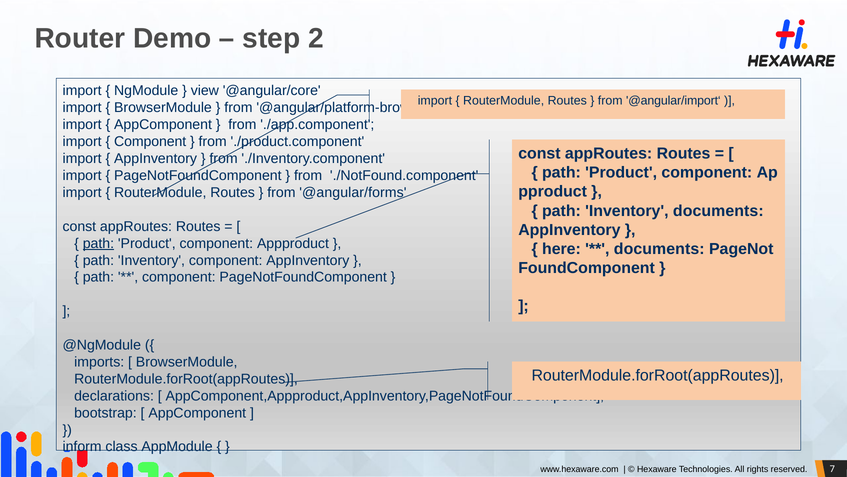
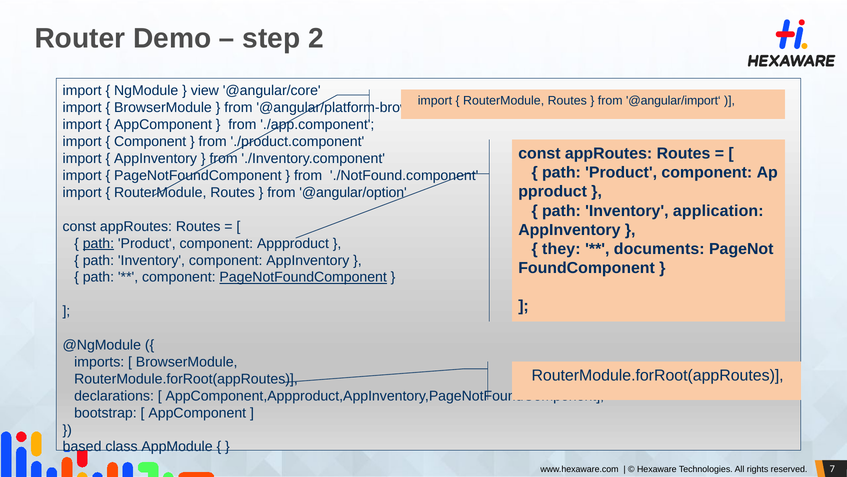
@angular/forms: @angular/forms -> @angular/option (353, 192)
Inventory documents: documents -> application (718, 211)
here: here -> they (561, 249)
PageNotFoundComponent underline: none -> present (303, 277)
inform: inform -> based (82, 446)
